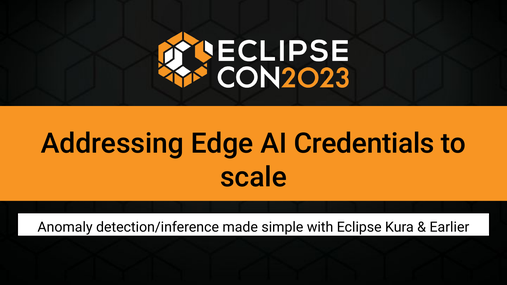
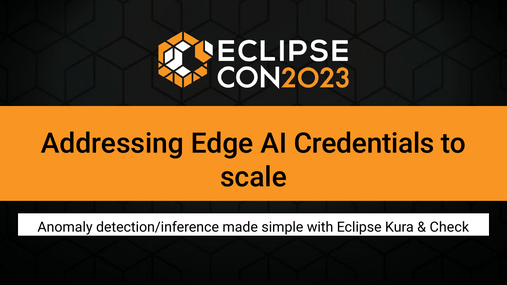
Earlier: Earlier -> Check (449, 227)
